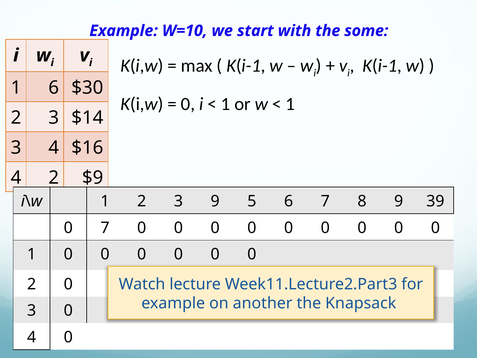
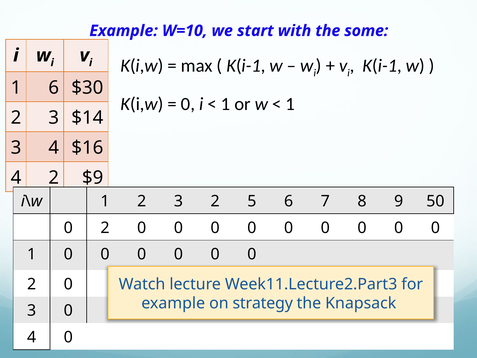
3 9: 9 -> 2 (215, 201)
39: 39 -> 50 (435, 201)
7: 7 -> 2 (105, 228)
another: another -> strategy (263, 303)
